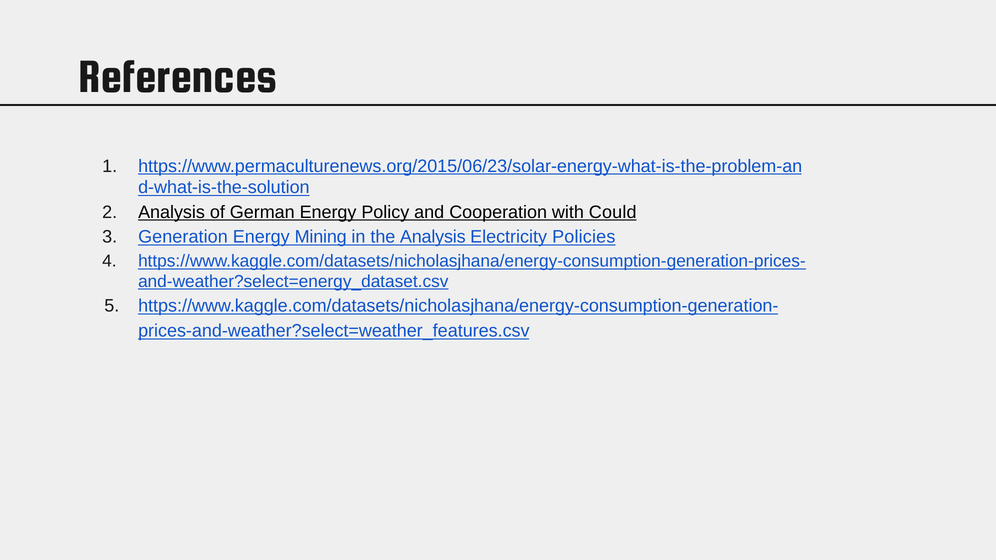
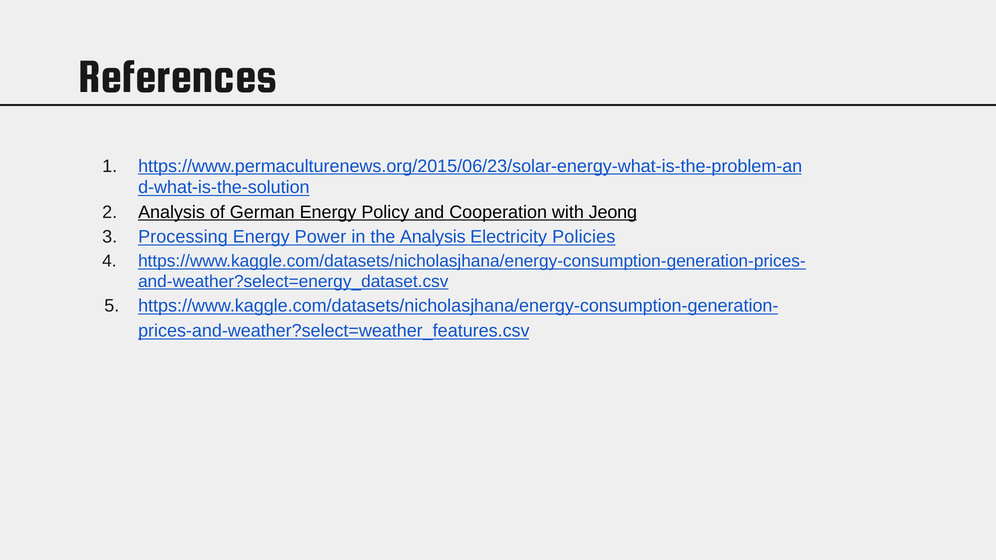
Could: Could -> Jeong (613, 212)
Generation: Generation -> Processing (183, 237)
Mining: Mining -> Power (321, 237)
